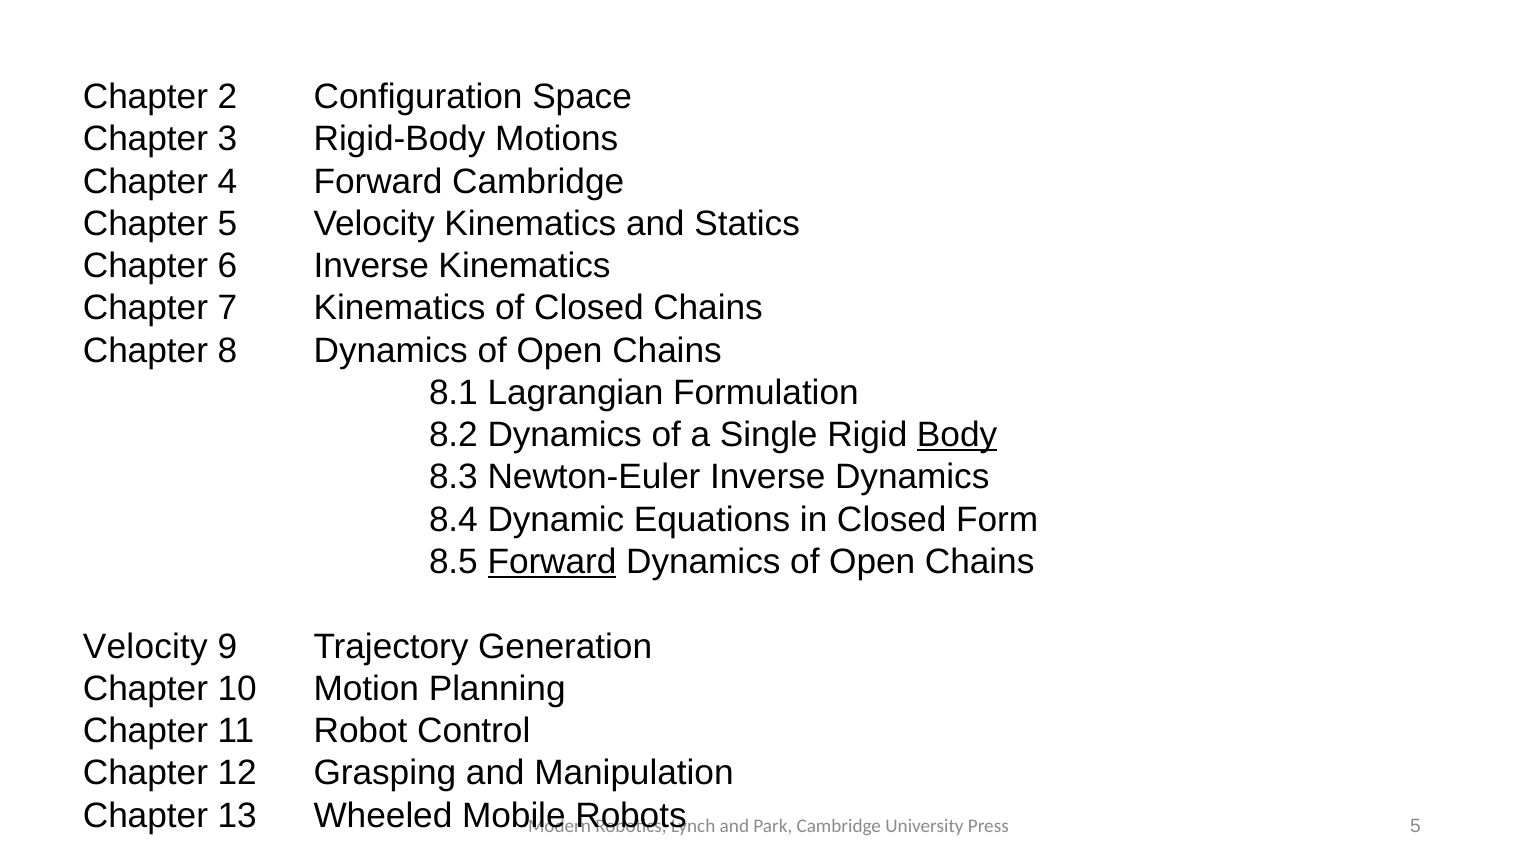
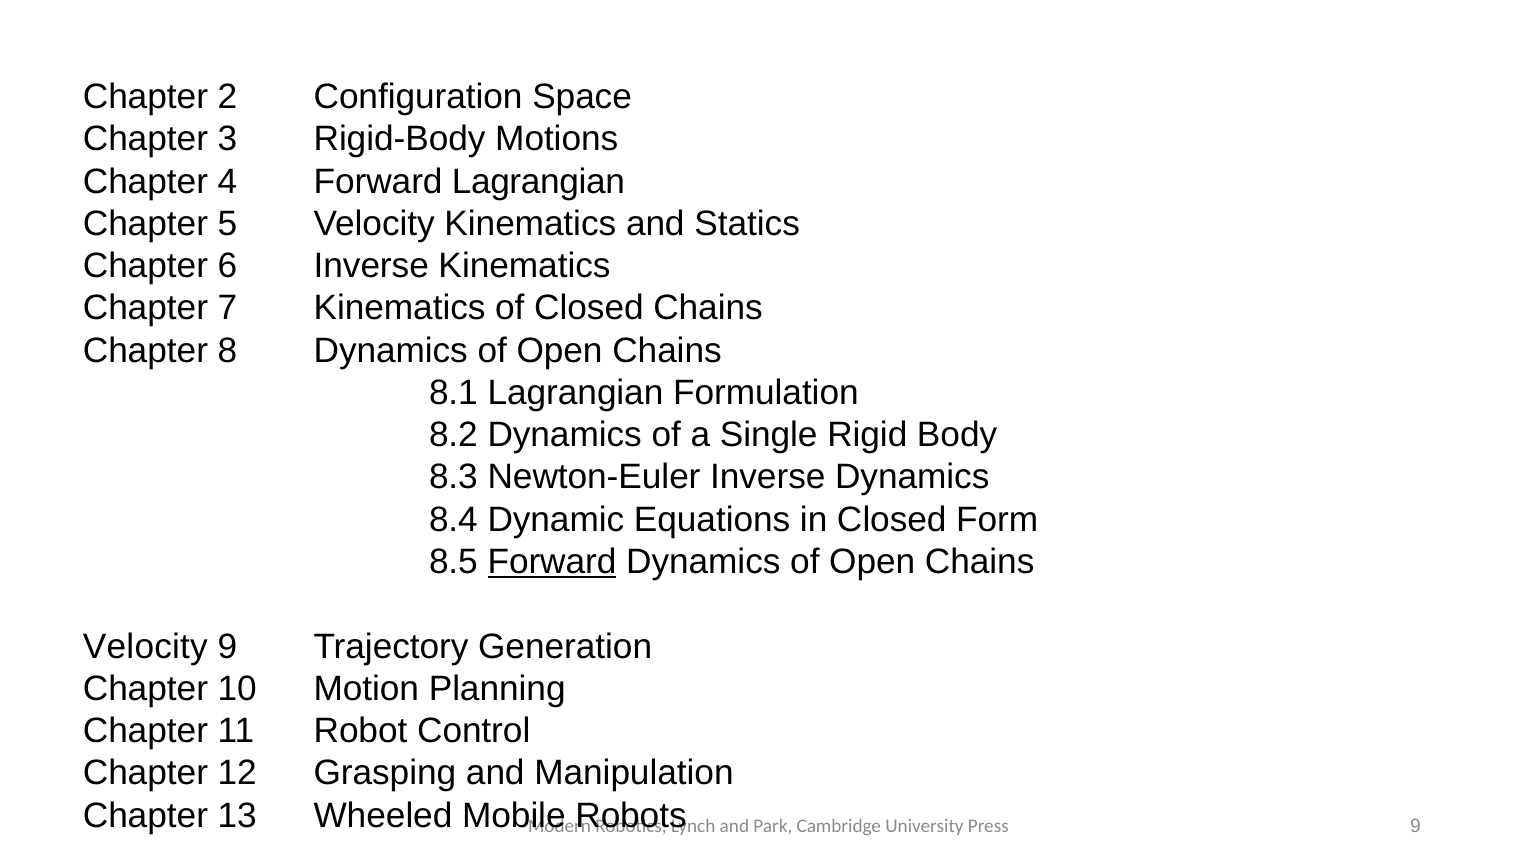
Forward Cambridge: Cambridge -> Lagrangian (538, 181)
Body underline: present -> none (957, 435)
Press 5: 5 -> 9 (1415, 826)
